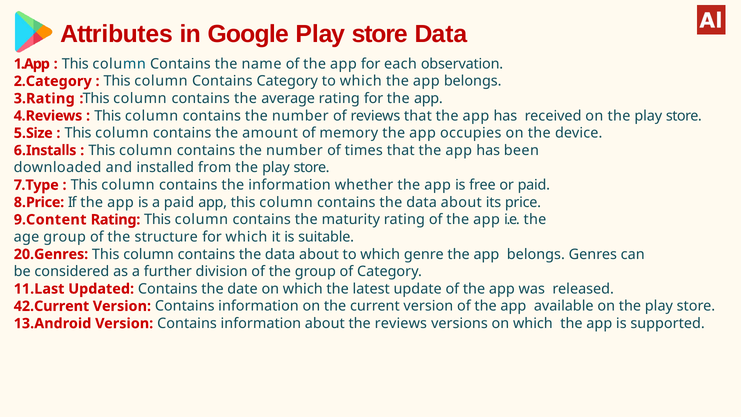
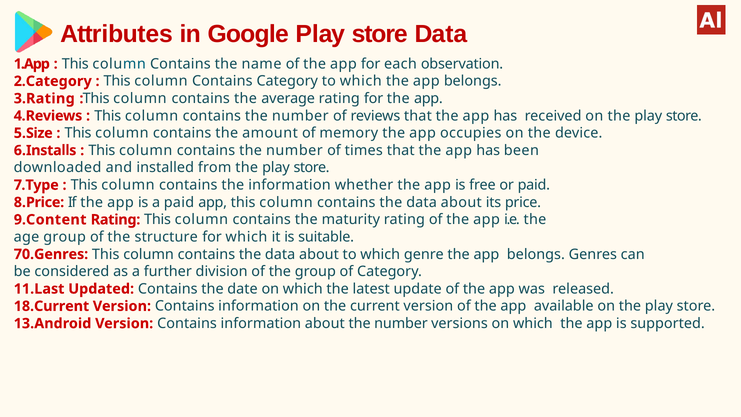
20.Genres: 20.Genres -> 70.Genres (51, 254)
42.Current: 42.Current -> 18.Current (51, 306)
about the reviews: reviews -> number (401, 323)
